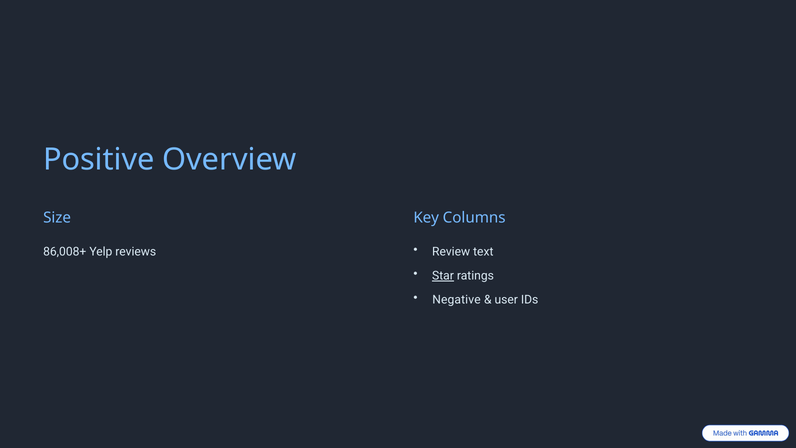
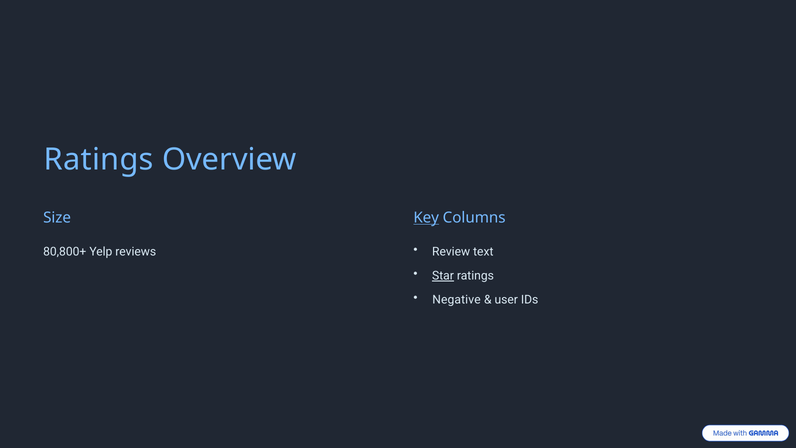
Positive: Positive -> Ratings (99, 159)
Key underline: none -> present (426, 218)
86,008+: 86,008+ -> 80,800+ (65, 252)
